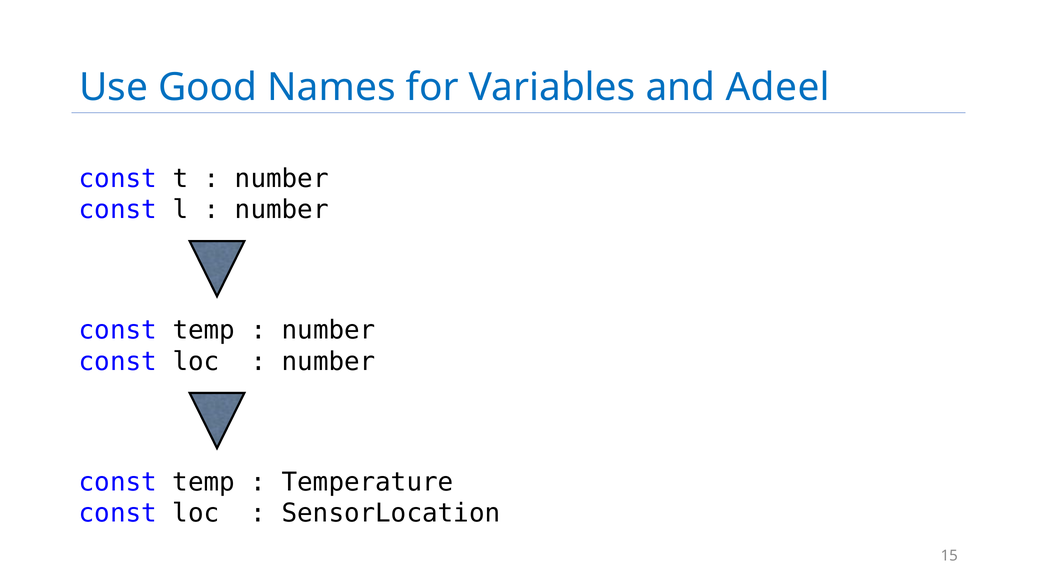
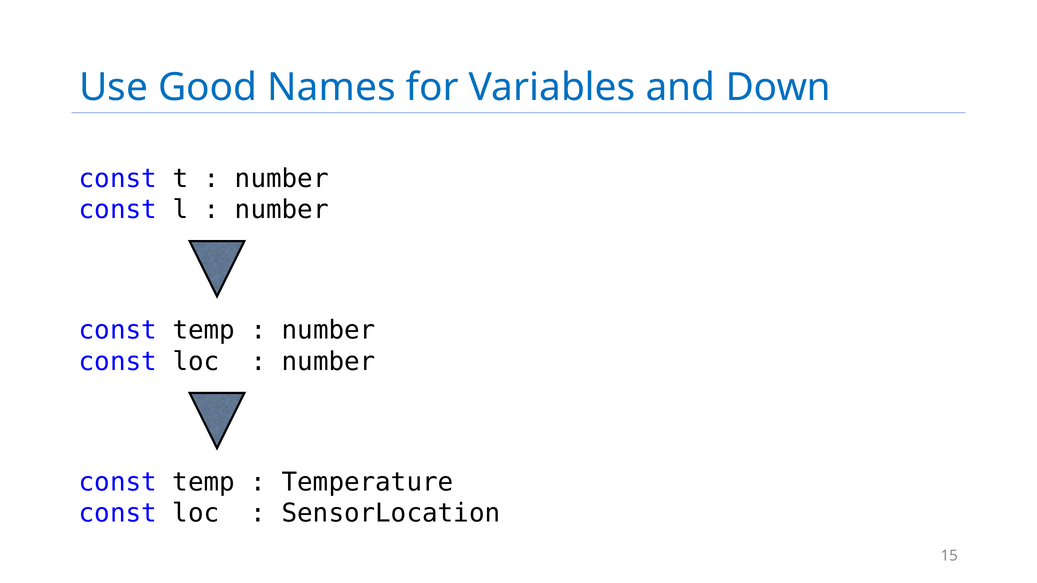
Adeel: Adeel -> Down (778, 88)
